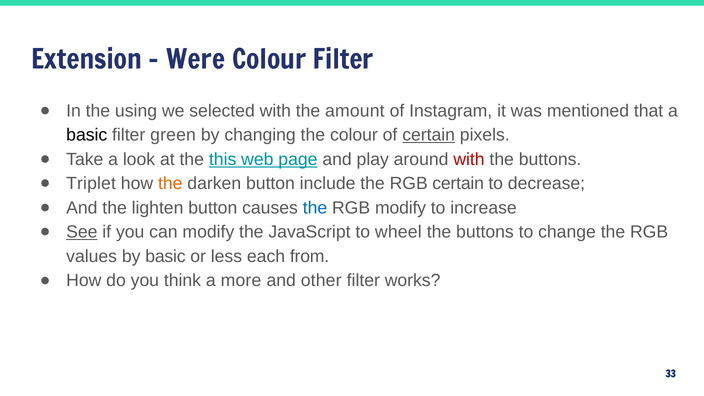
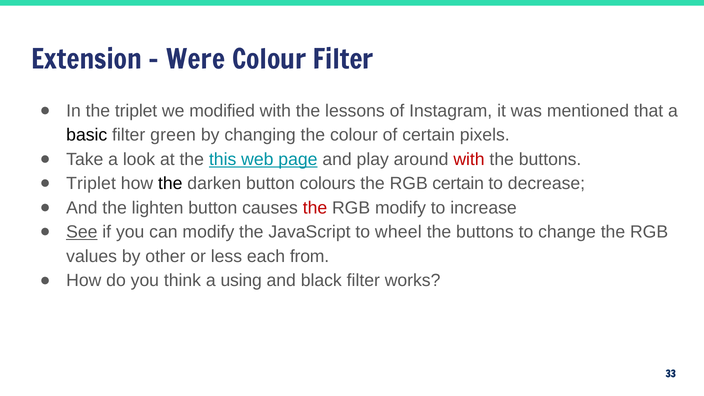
the using: using -> triplet (136, 111)
selected: selected -> modified (222, 111)
amount: amount -> lessons (355, 111)
certain underline: present -> none (429, 135)
the colour: orange -> black (170, 184)
include: include -> colours (328, 184)
the colour: blue -> red (315, 208)
by basic: basic -> other (165, 256)
more: more -> using (241, 281)
other: other -> black (321, 281)
